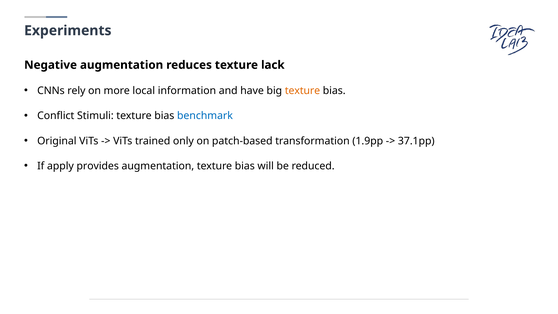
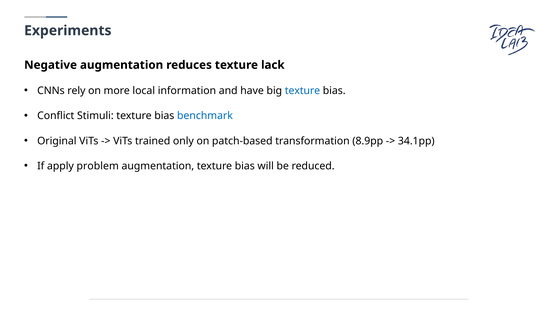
texture colour: orange -> blue (302, 91)
1.9pp: 1.9pp -> 8.9pp (368, 141)
37.1pp: 37.1pp -> 34.1pp (416, 141)
provides: provides -> problem (98, 166)
